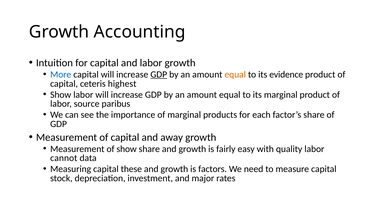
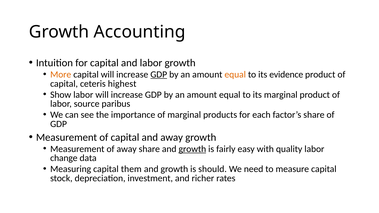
More colour: blue -> orange (61, 75)
of show: show -> away (127, 149)
growth underline: none -> present (192, 149)
cannot: cannot -> change (64, 158)
these: these -> them (131, 169)
factors: factors -> should (213, 169)
major: major -> richer (203, 178)
